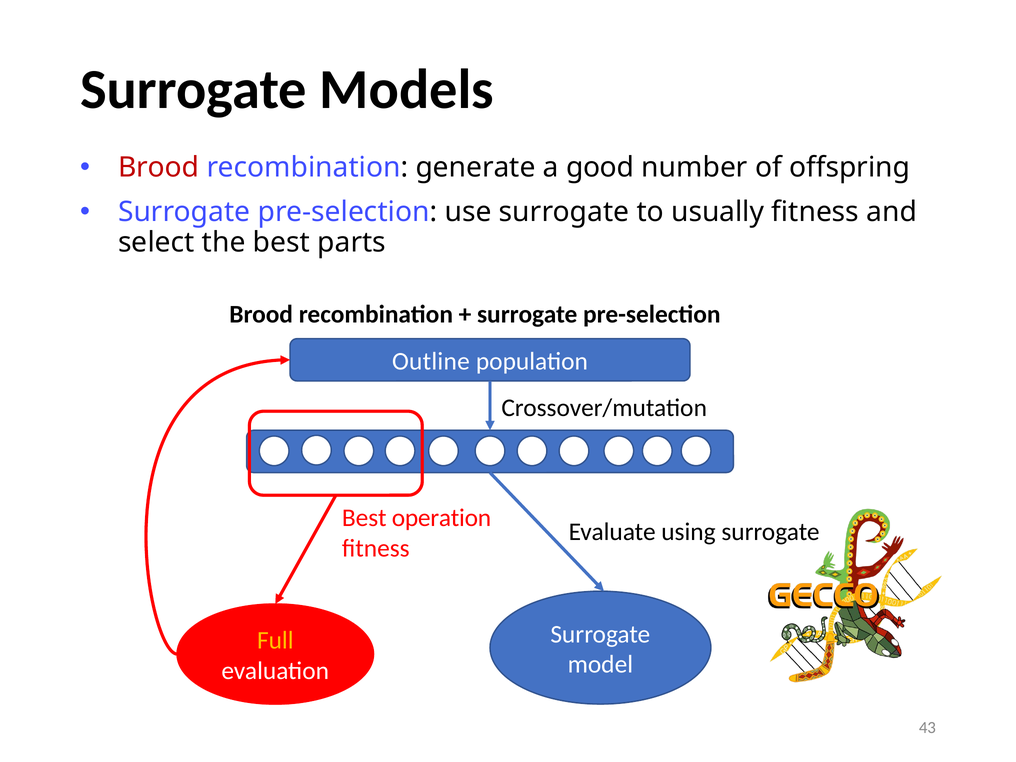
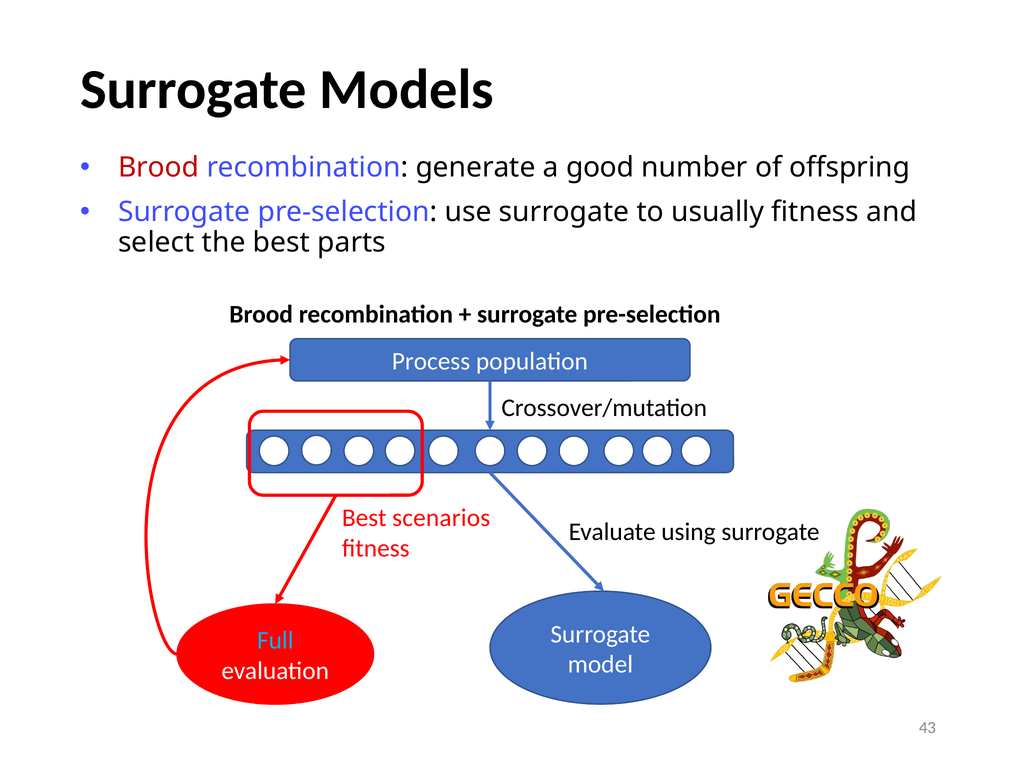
Outline: Outline -> Process (431, 362)
operation: operation -> scenarios (441, 518)
Full colour: yellow -> light blue (275, 641)
